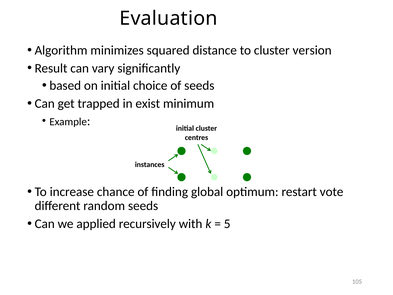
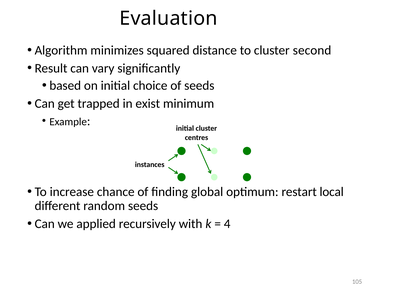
version: version -> second (312, 50)
vote: vote -> local (332, 192)
5: 5 -> 4 (227, 224)
